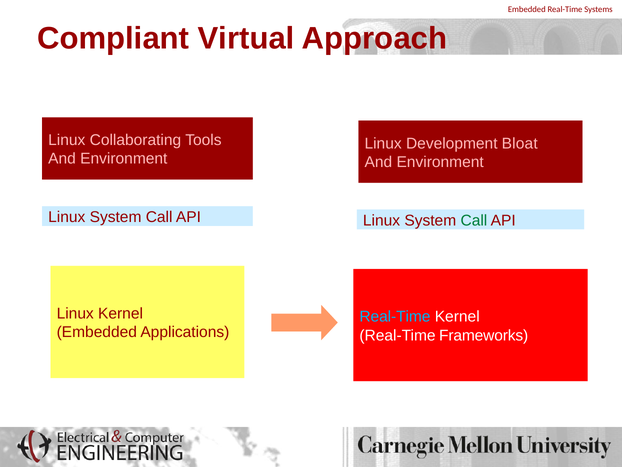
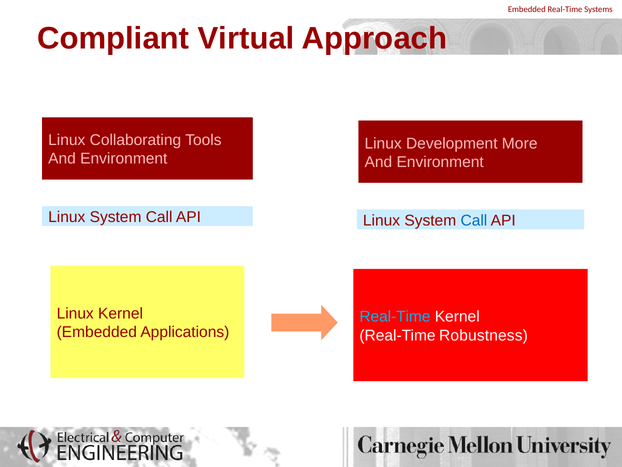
Bloat: Bloat -> More (520, 143)
Call colour: green -> blue (474, 220)
Frameworks: Frameworks -> Robustness (484, 335)
